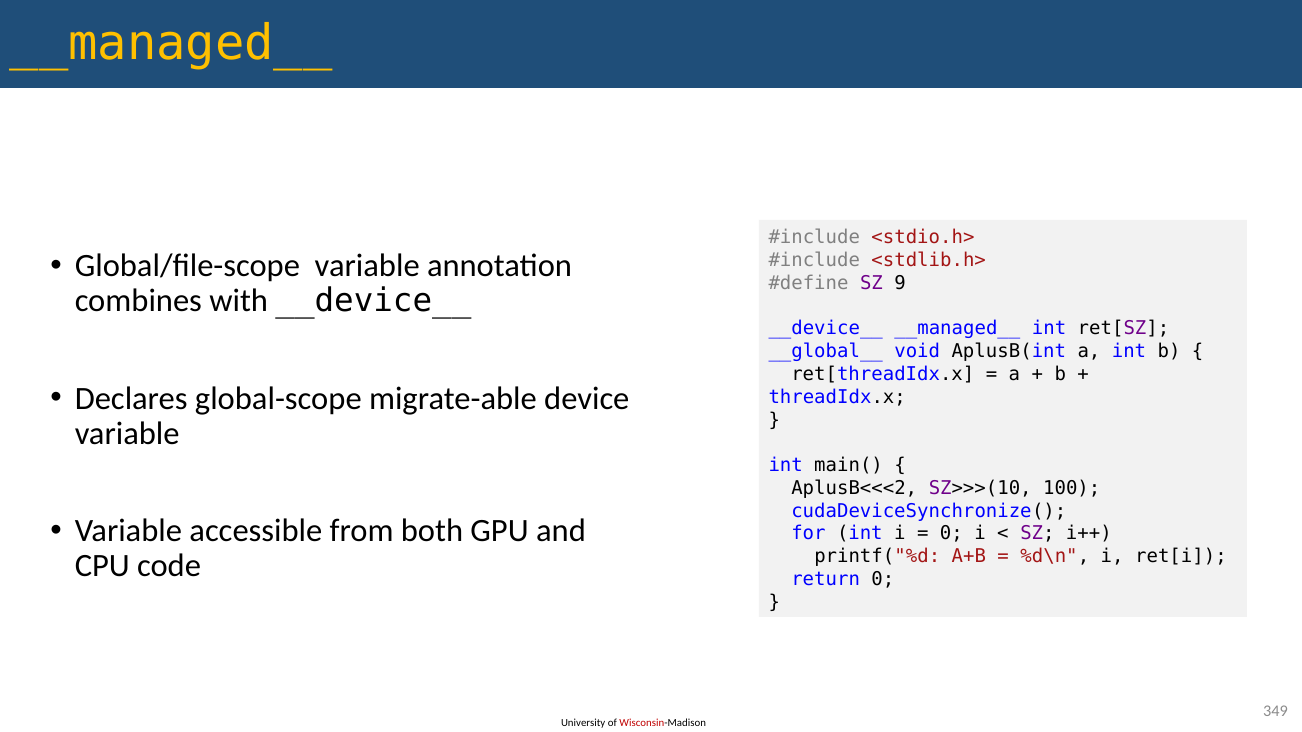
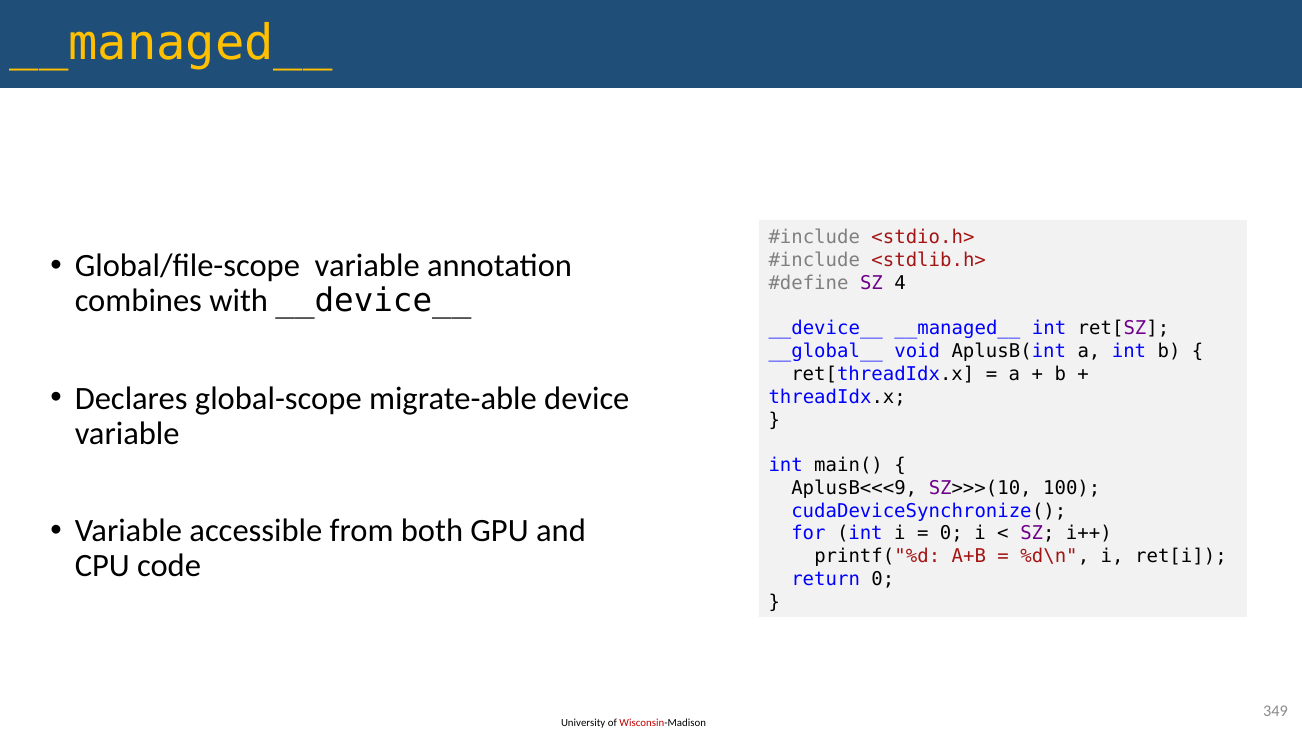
9: 9 -> 4 (900, 283)
AplusB<<<2: AplusB<<<2 -> AplusB<<<9 (854, 488)
